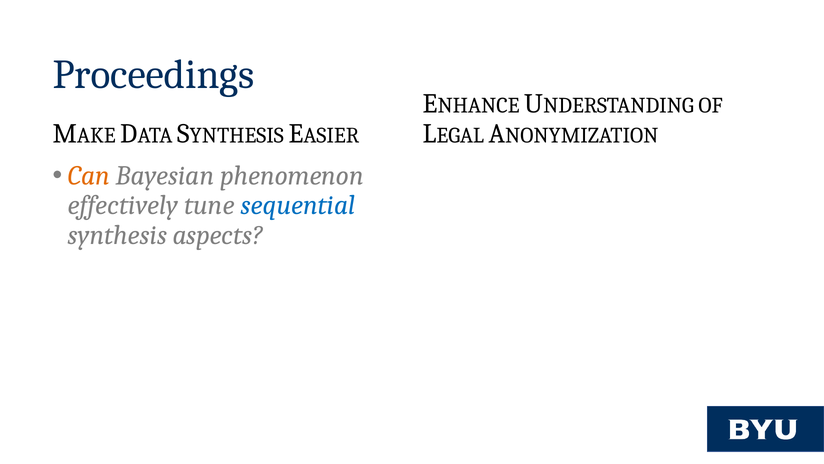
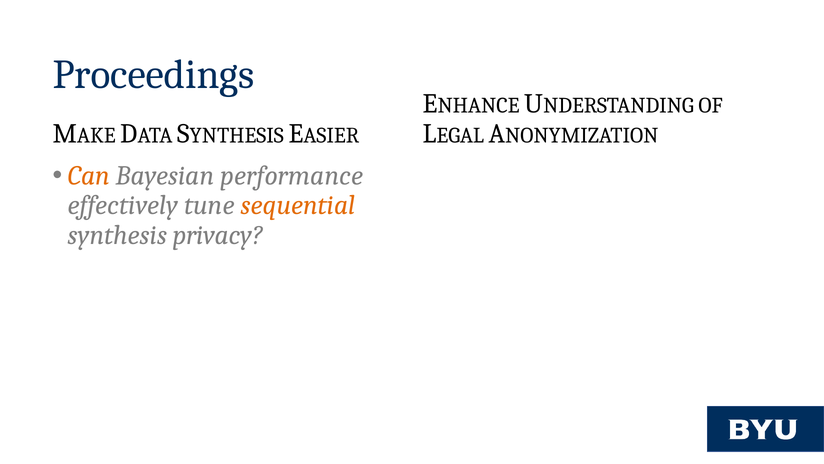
phenomenon: phenomenon -> performance (292, 175)
sequential colour: blue -> orange (298, 205)
aspects: aspects -> privacy (218, 235)
